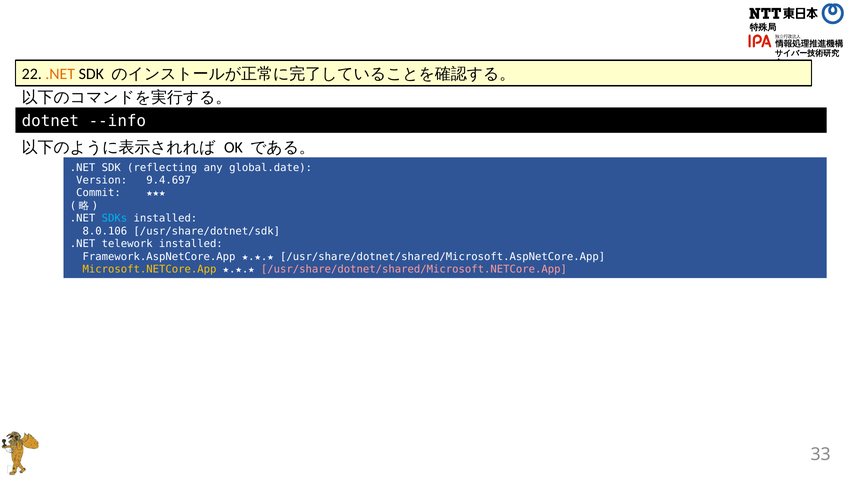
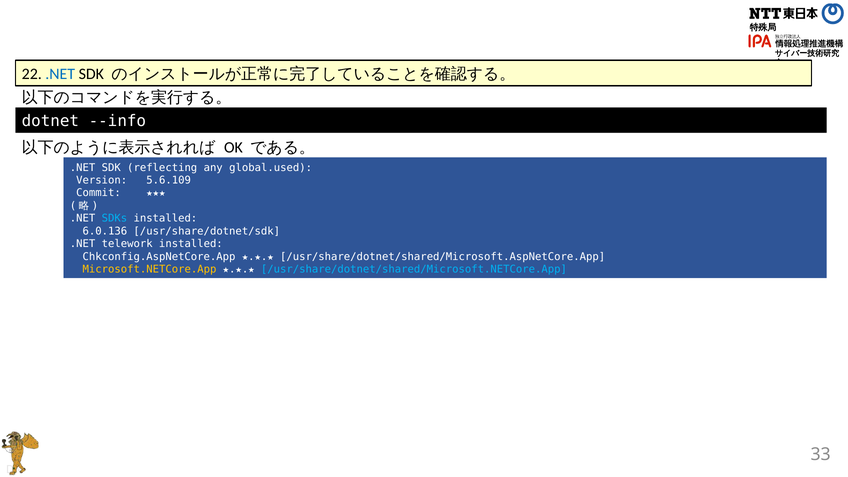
.NET colour: orange -> blue (60, 74)
global.date: global.date -> global.used (271, 168)
9.4.697: 9.4.697 -> 5.6.109 (169, 180)
8.0.106: 8.0.106 -> 6.0.136 (105, 231)
Framework.AspNetCore.App: Framework.AspNetCore.App -> Chkconfig.AspNetCore.App (159, 257)
/usr/share/dotnet/shared/Microsoft.NETCore.App colour: pink -> light blue (414, 269)
